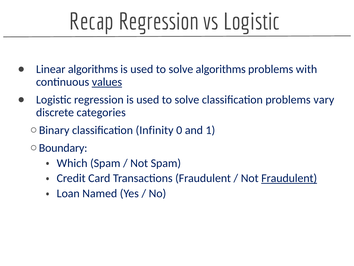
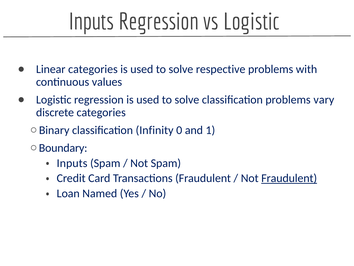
Recap: Recap -> Inputs (92, 22)
Linear algorithms: algorithms -> categories (93, 69)
solve algorithms: algorithms -> respective (221, 69)
values underline: present -> none (107, 82)
Which: Which -> Inputs (72, 163)
